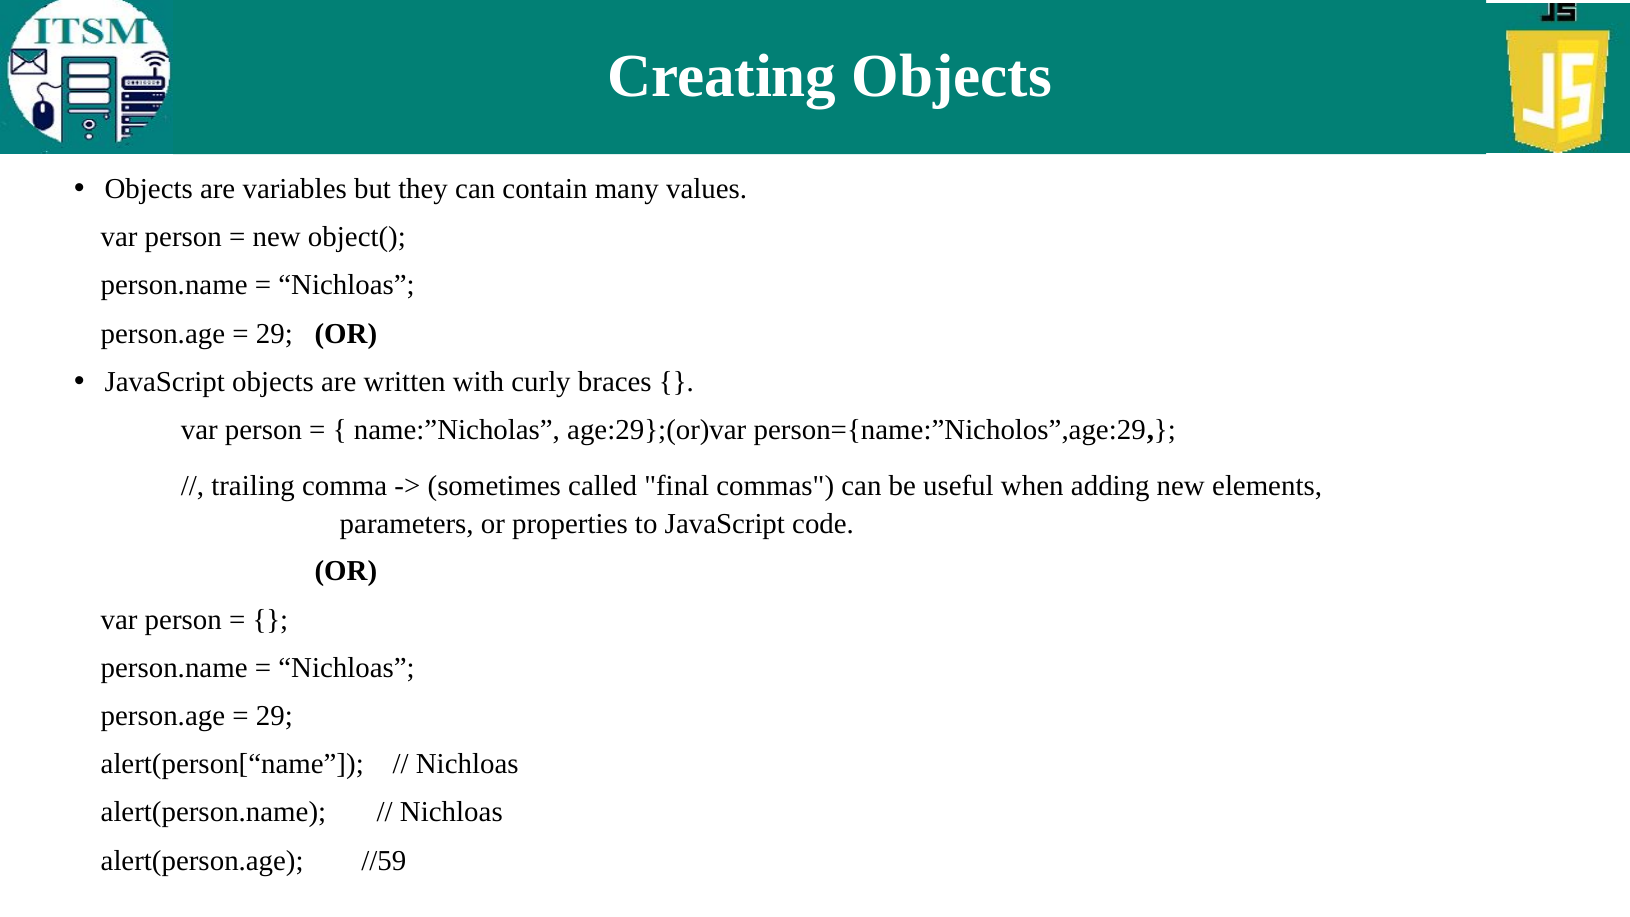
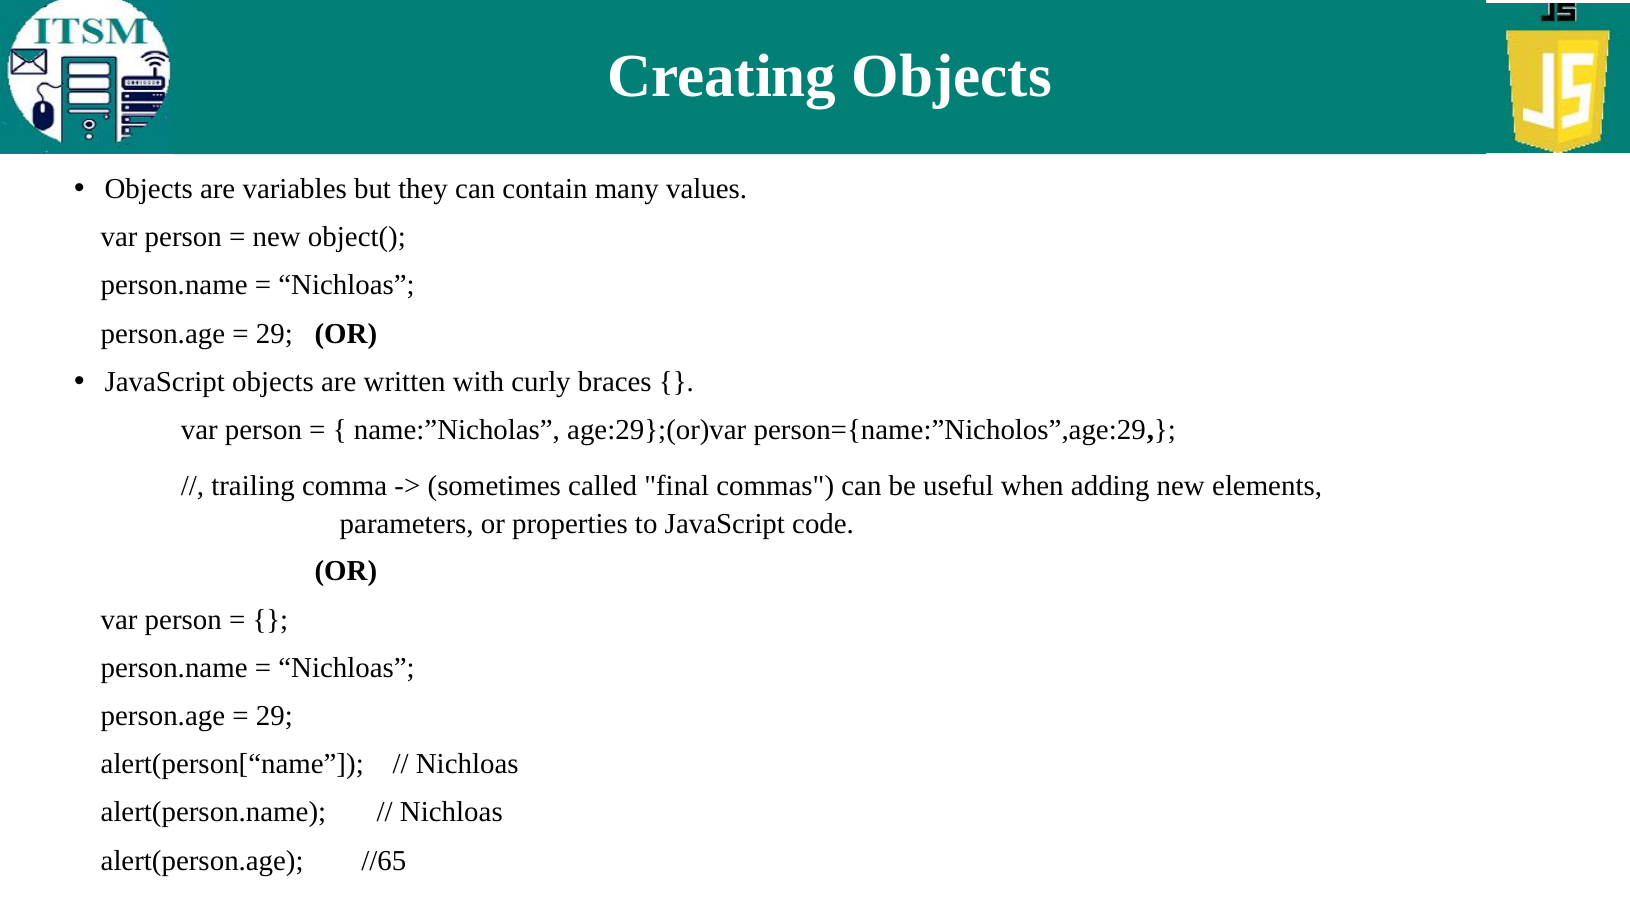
//59: //59 -> //65 (384, 860)
